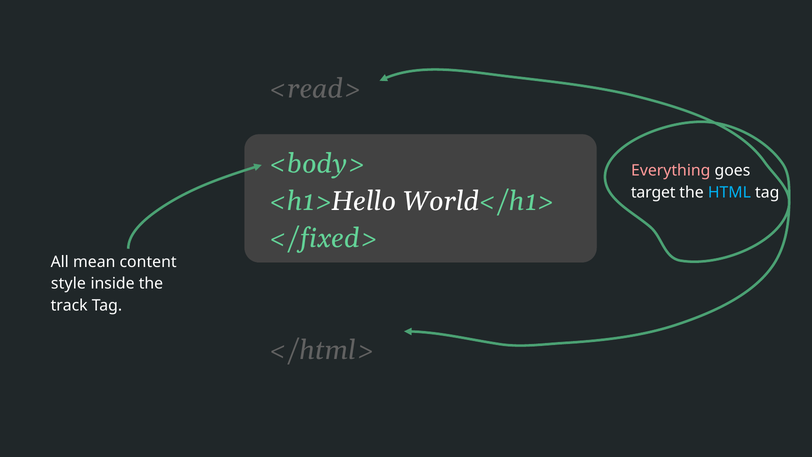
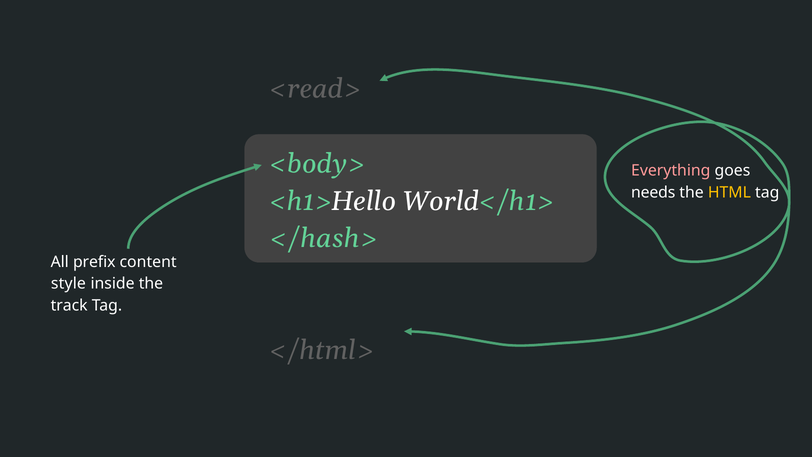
target: target -> needs (653, 192)
HTML colour: light blue -> yellow (729, 192)
</fixed>: </fixed> -> </hash> (324, 238)
mean: mean -> prefix (94, 262)
